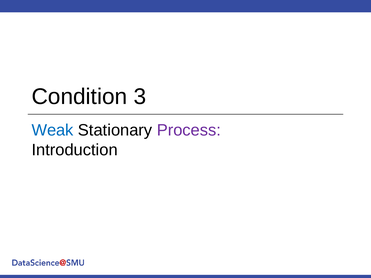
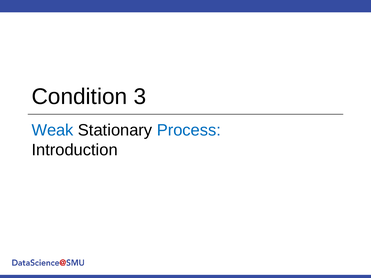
Process colour: purple -> blue (189, 130)
